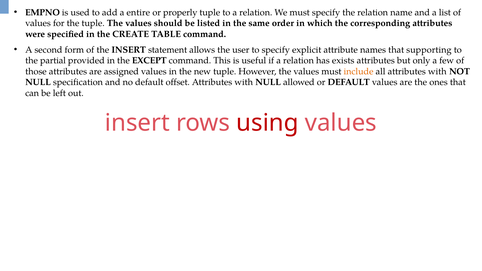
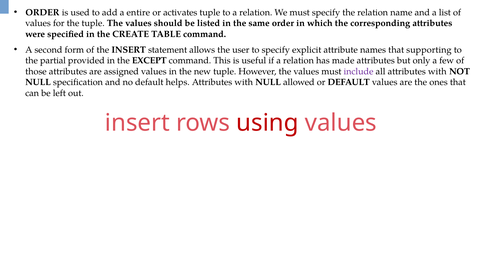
EMPNO: EMPNO -> ORDER (42, 12)
properly: properly -> activates (180, 12)
exists: exists -> made (343, 61)
include colour: orange -> purple (359, 71)
offset: offset -> helps (178, 82)
